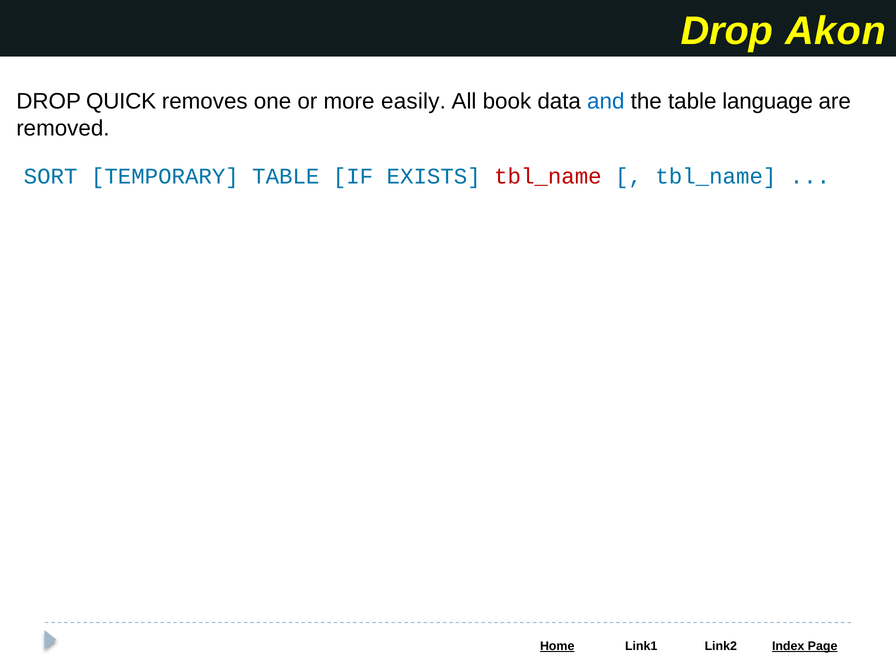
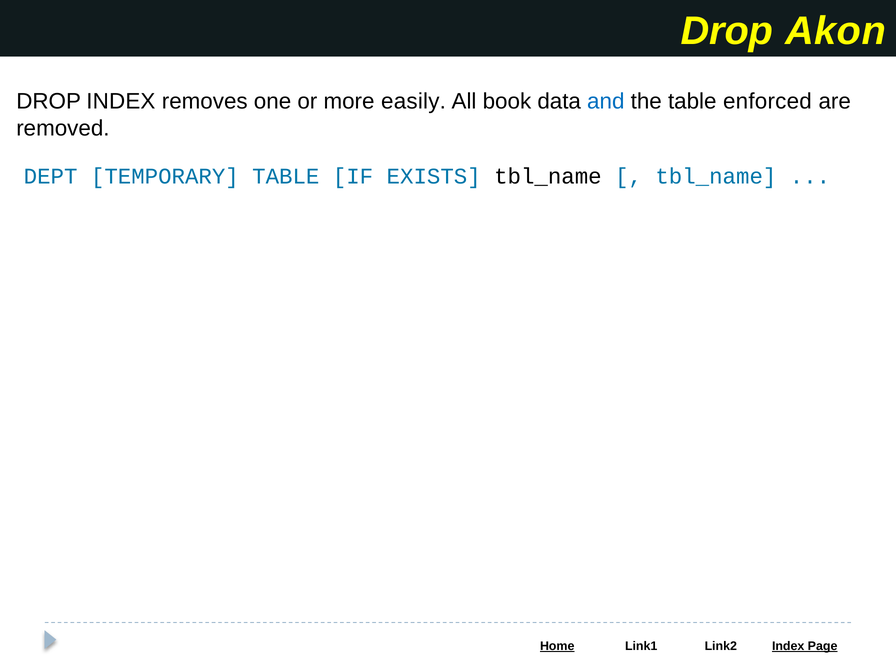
DROP QUICK: QUICK -> INDEX (121, 102)
language: language -> enforced (767, 102)
SORT: SORT -> DEPT (51, 176)
tbl_name colour: red -> black (548, 176)
